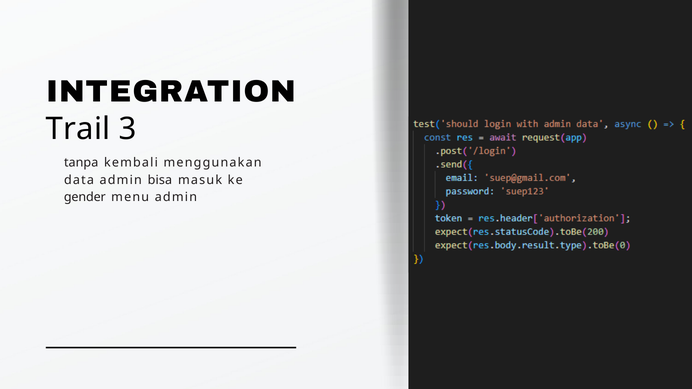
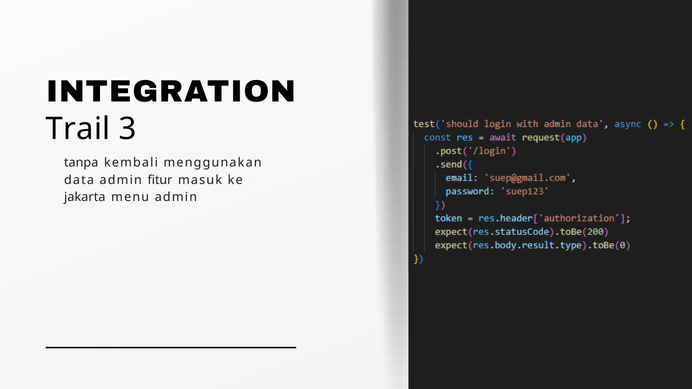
bisa: bisa -> fitur (160, 180)
gender: gender -> jakarta (85, 197)
